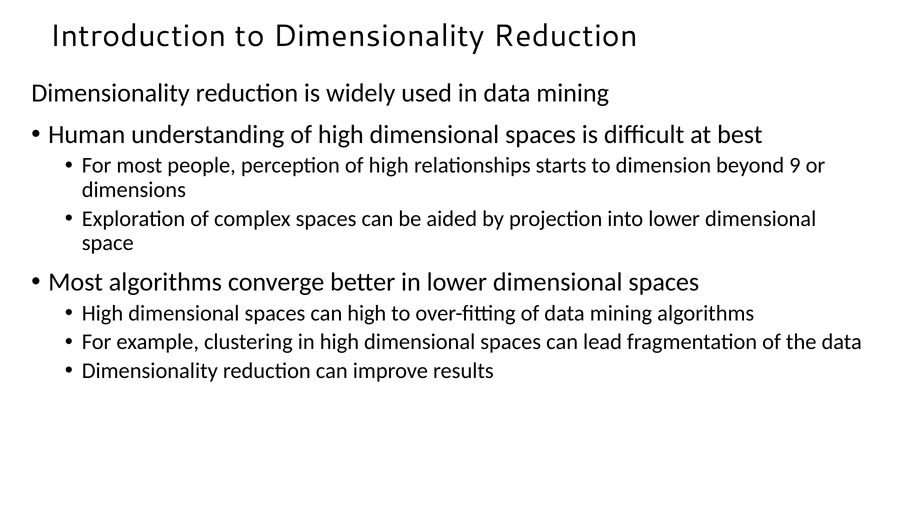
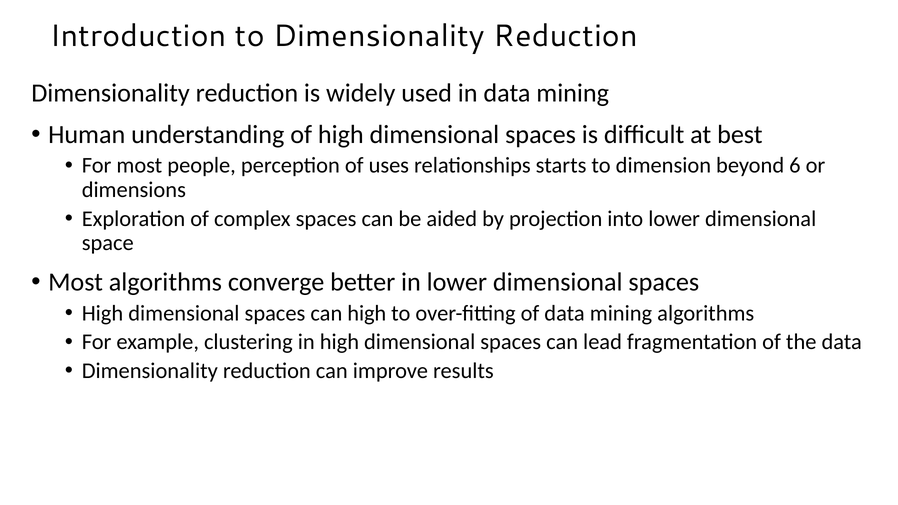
perception of high: high -> uses (389, 166)
9: 9 -> 6 (795, 166)
